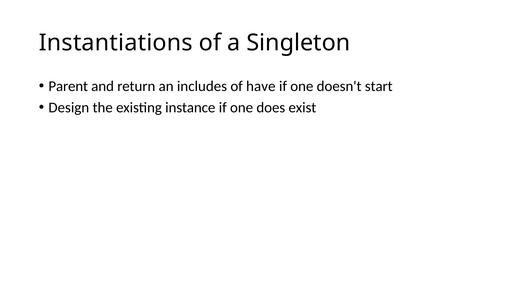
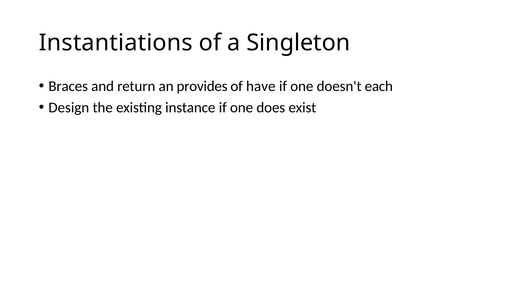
Parent: Parent -> Braces (68, 86)
includes: includes -> provides (202, 86)
start: start -> each (379, 86)
